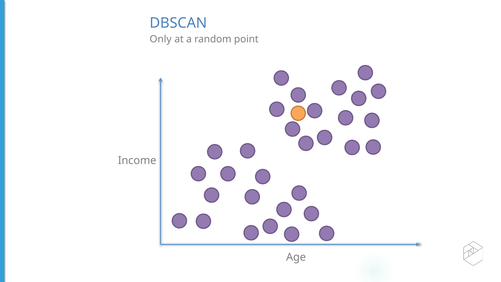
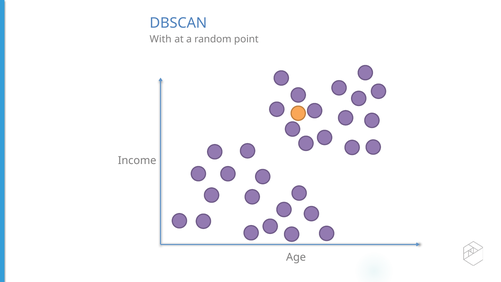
Only: Only -> With (161, 39)
